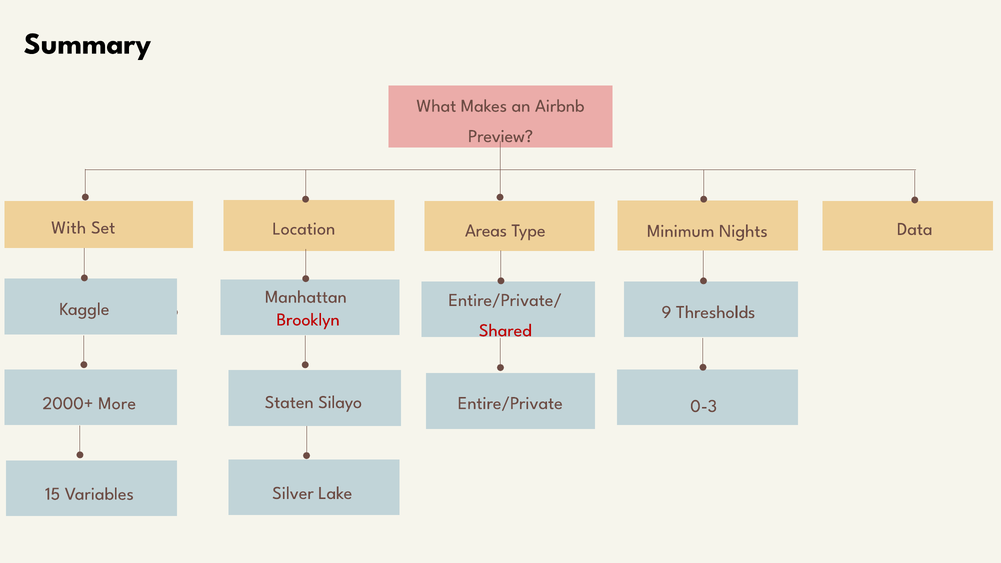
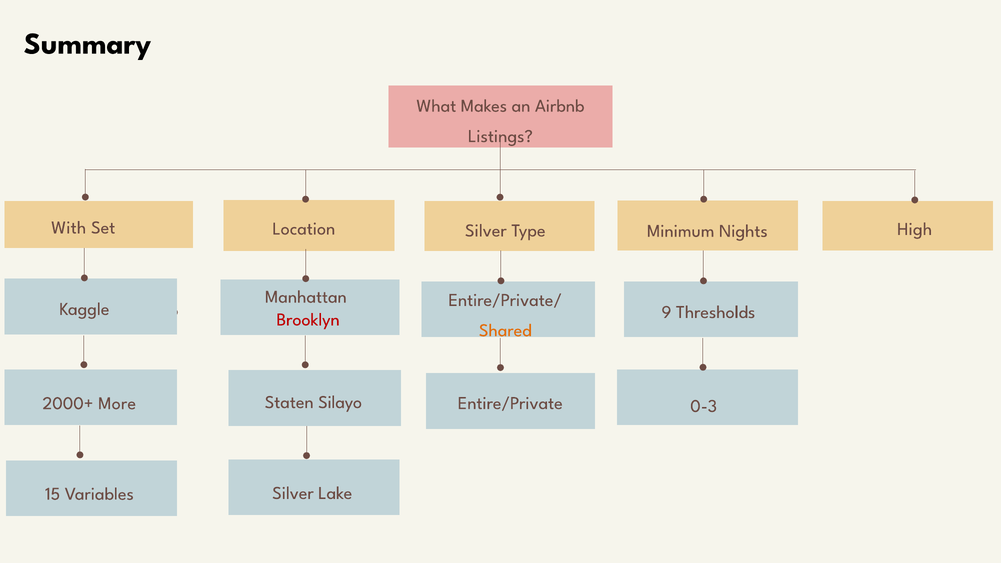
Preview: Preview -> Listings (500, 136)
Set Areas: Areas -> Silver (486, 230)
Data: Data -> High (915, 229)
Shared colour: red -> orange (505, 330)
